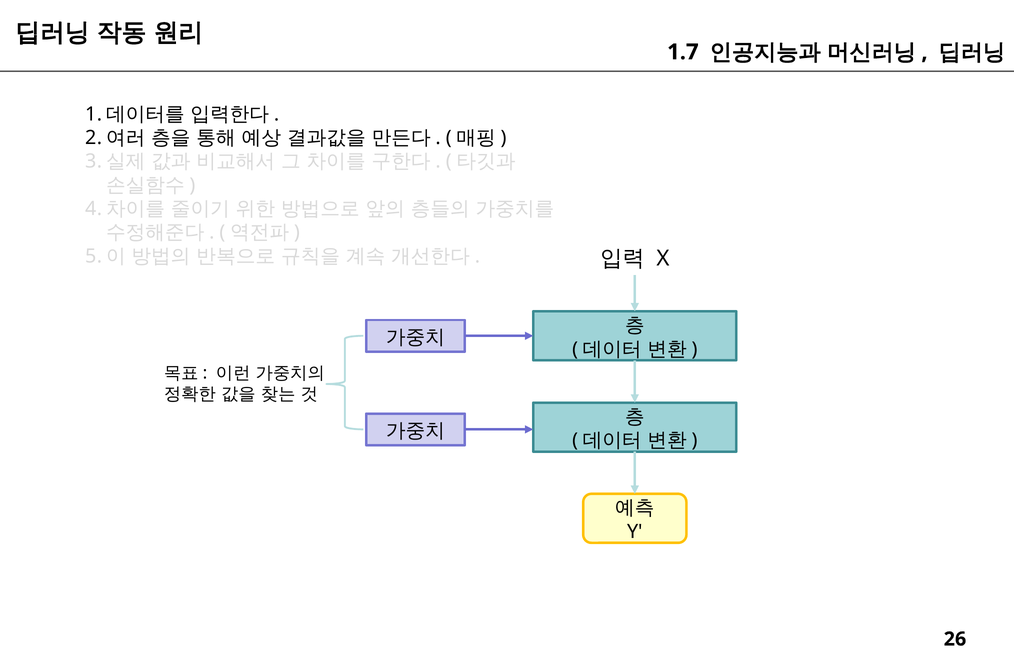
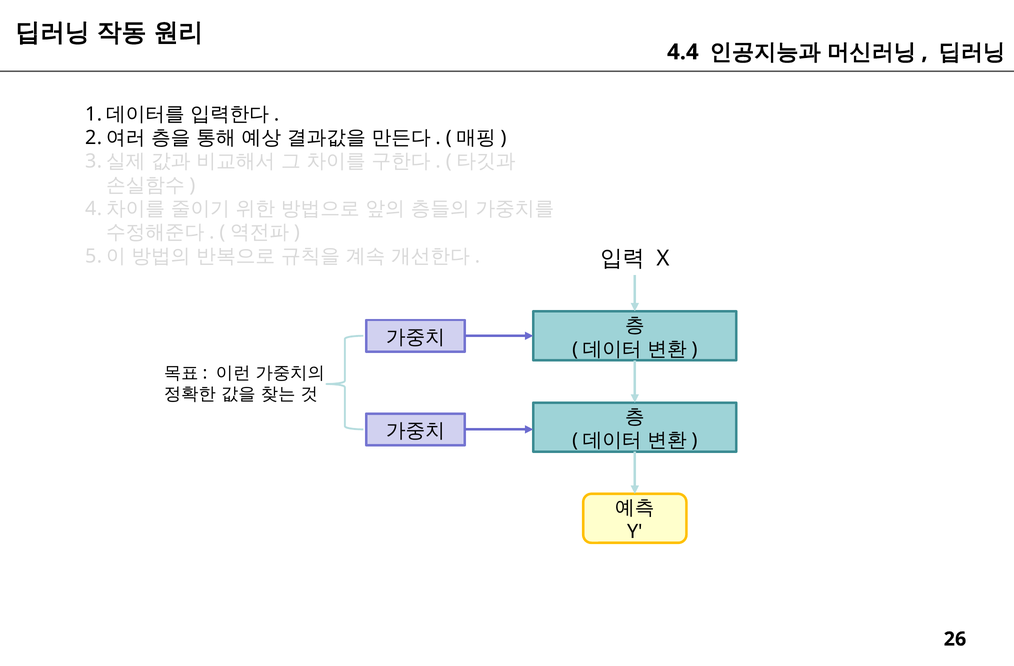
1.7: 1.7 -> 4.4 (683, 52)
